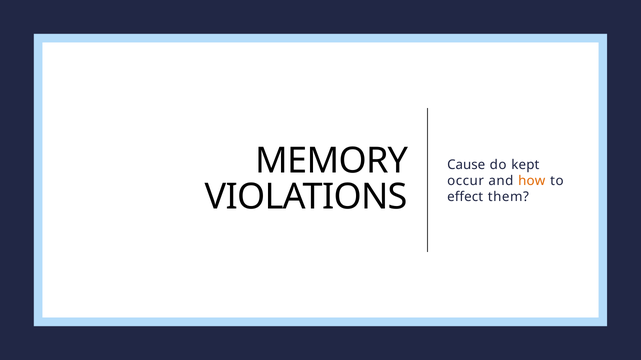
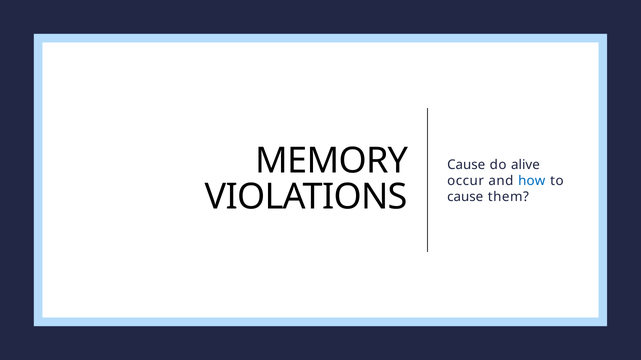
kept: kept -> alive (525, 165)
how colour: orange -> blue (532, 181)
effect: effect -> cause (465, 197)
